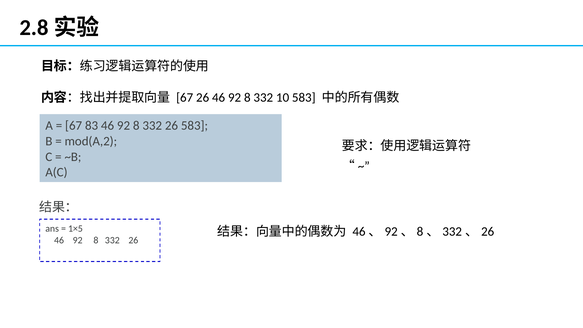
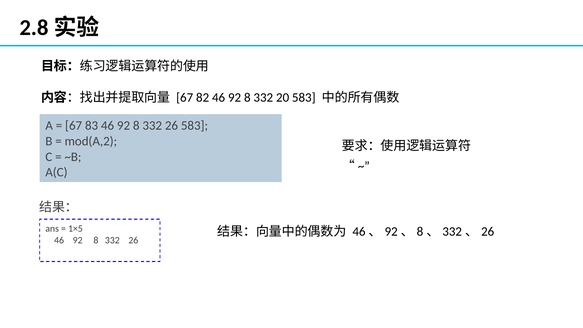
67 26: 26 -> 82 (203, 97)
10: 10 -> 20 (283, 97)
